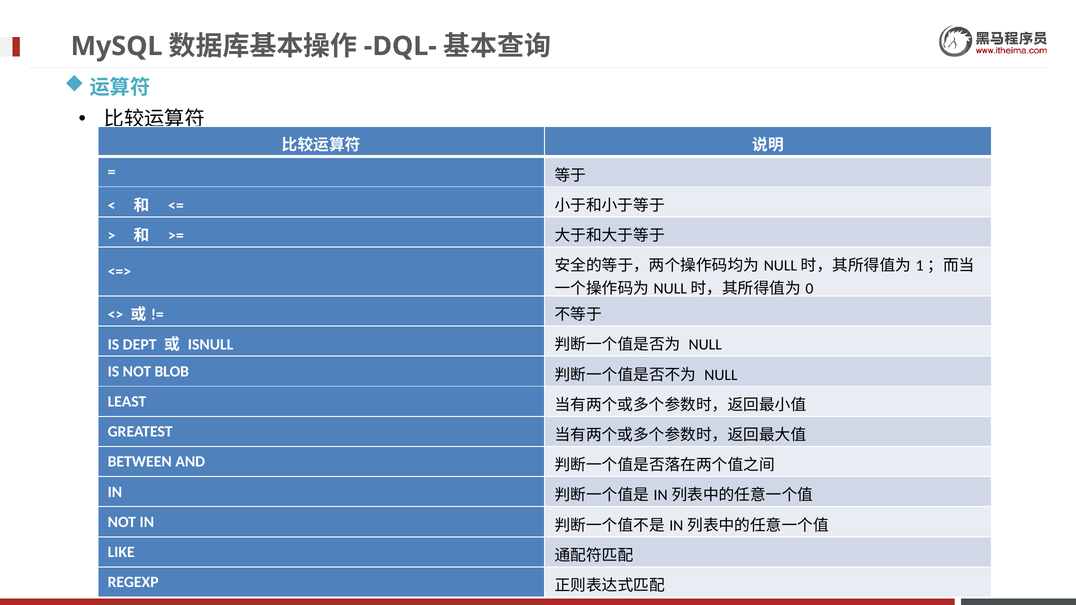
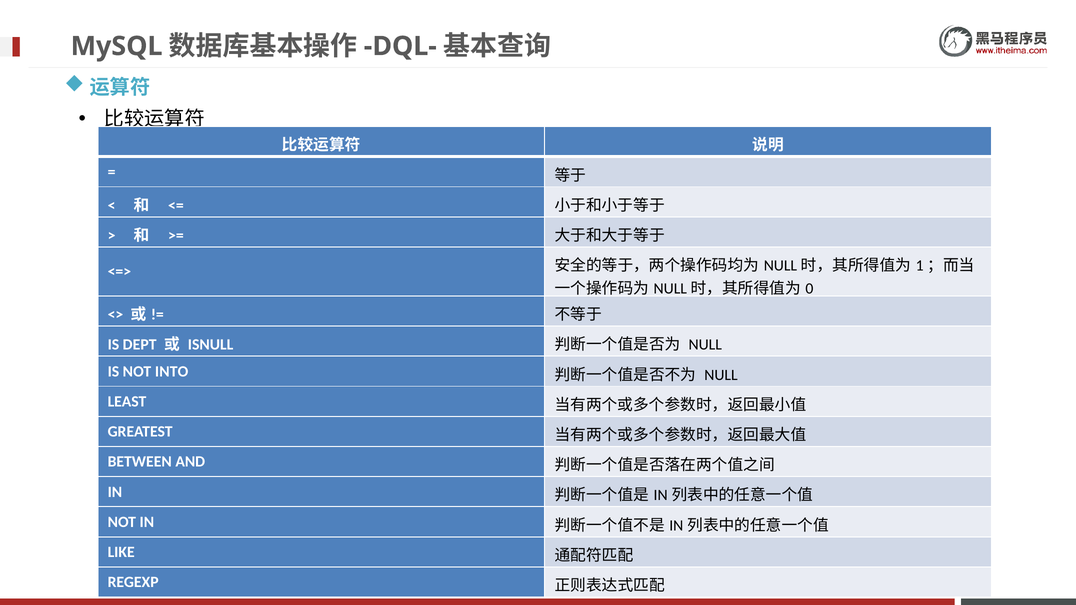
BLOB: BLOB -> INTO (172, 372)
